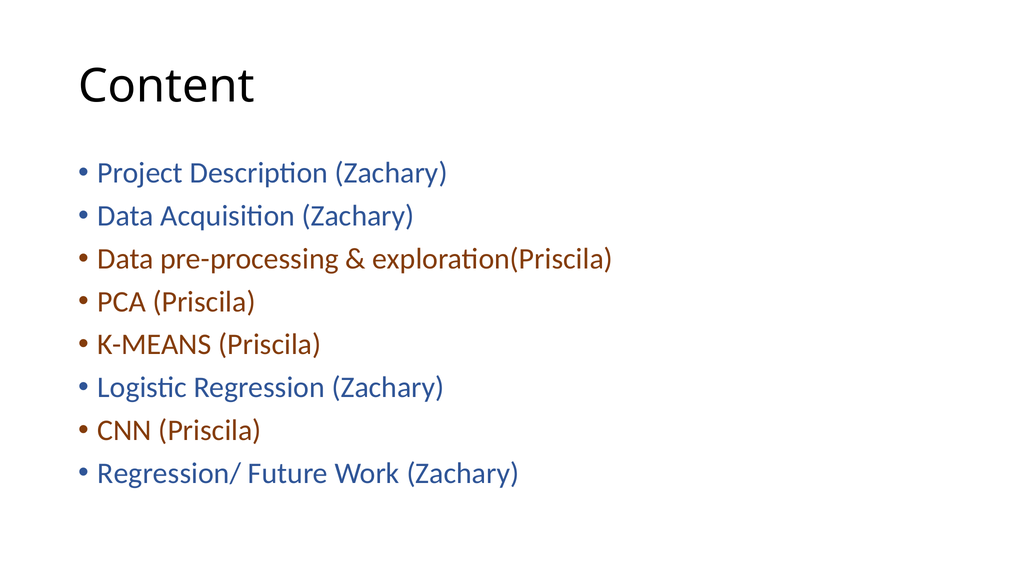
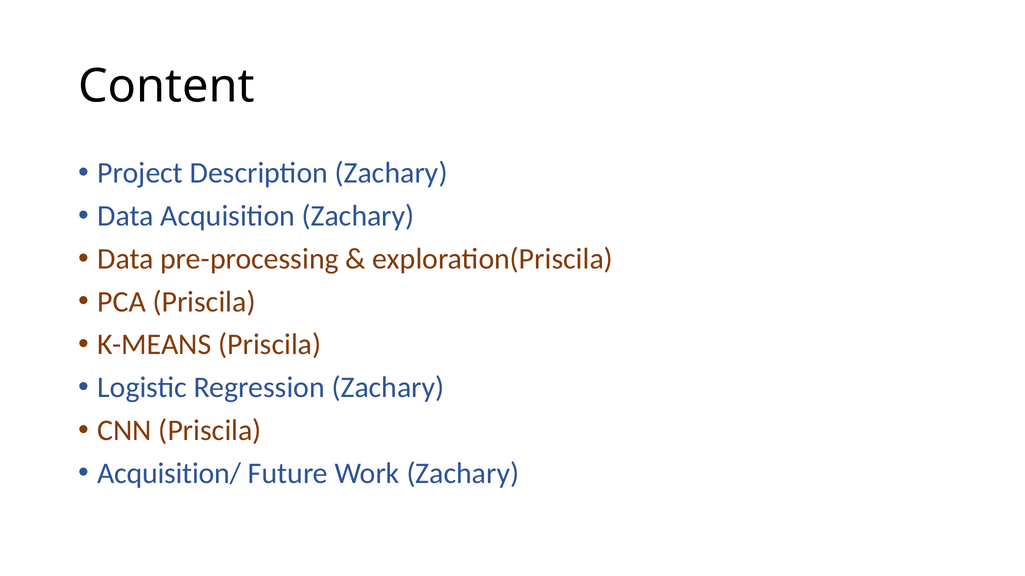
Regression/: Regression/ -> Acquisition/ (169, 474)
